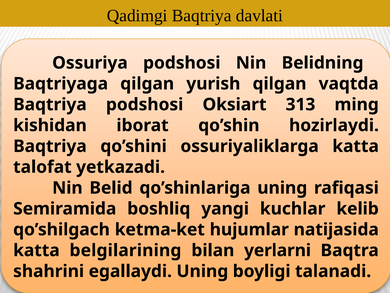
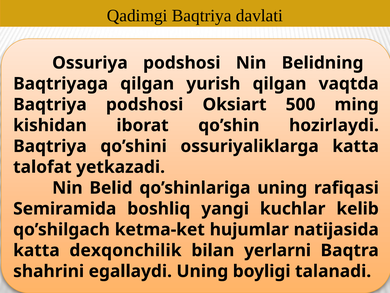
313: 313 -> 500 (300, 104)
belgilarining: belgilarining -> dexqonchilik (125, 250)
